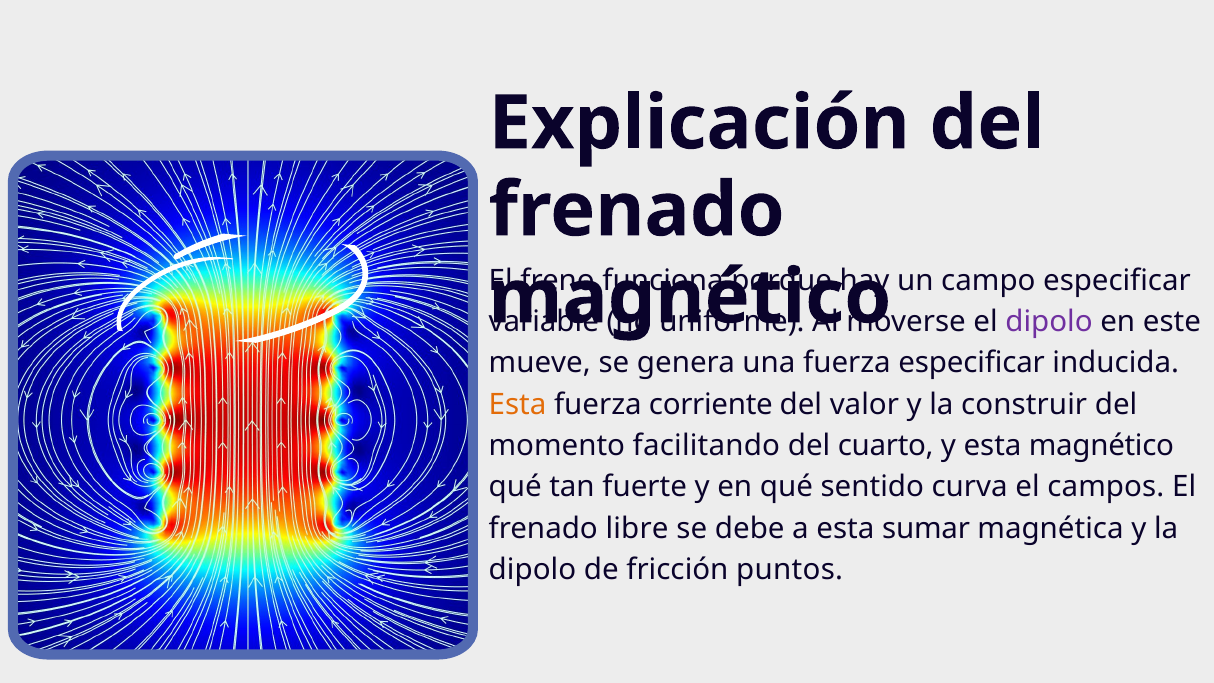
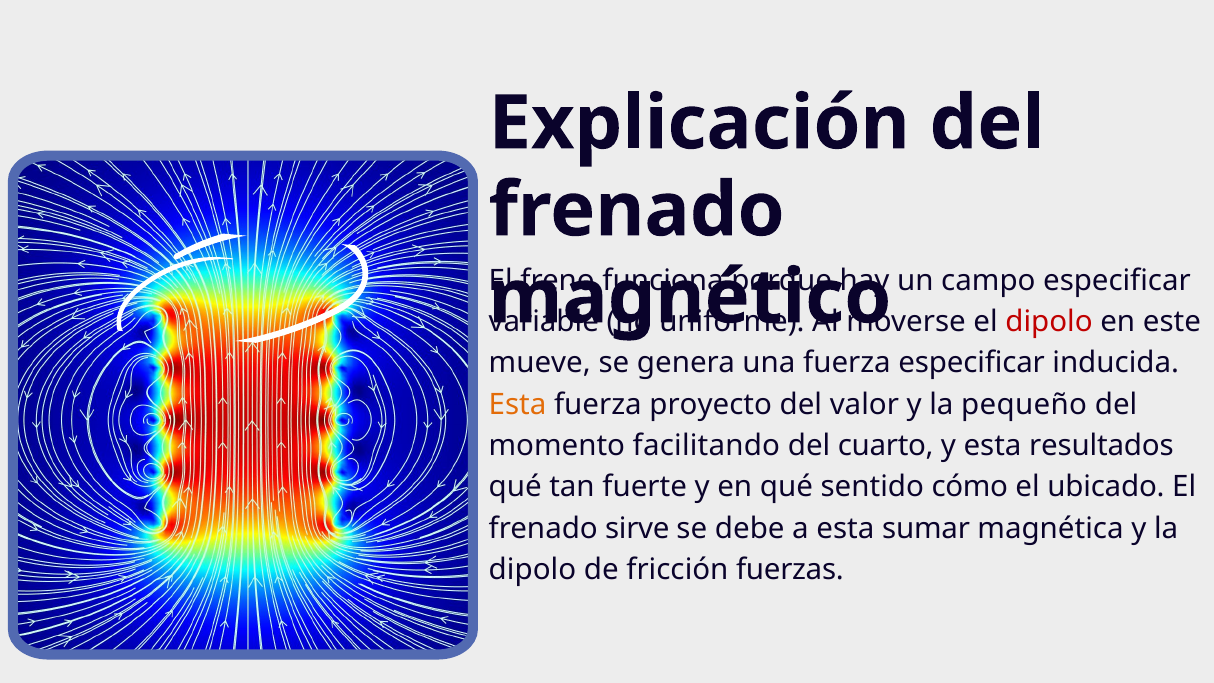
dipolo colour: purple -> red (1049, 322)
corriente: corriente -> proyecto (711, 404)
construir: construir -> pequeño (1024, 404)
esta magnético: magnético -> resultados (1101, 446)
curva: curva -> cómo (970, 487)
campos: campos -> ubicado (1106, 487)
libre: libre -> sirve (637, 528)
puntos: puntos -> fuerzas (790, 570)
